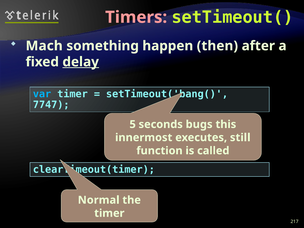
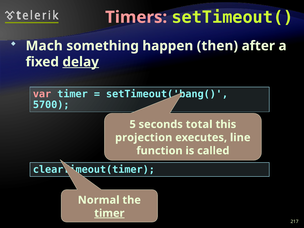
var colour: light blue -> pink (42, 94)
7747: 7747 -> 5700 (51, 105)
bugs: bugs -> total (199, 124)
innermost: innermost -> projection (144, 138)
still: still -> line (240, 138)
timer underline: none -> present (109, 213)
